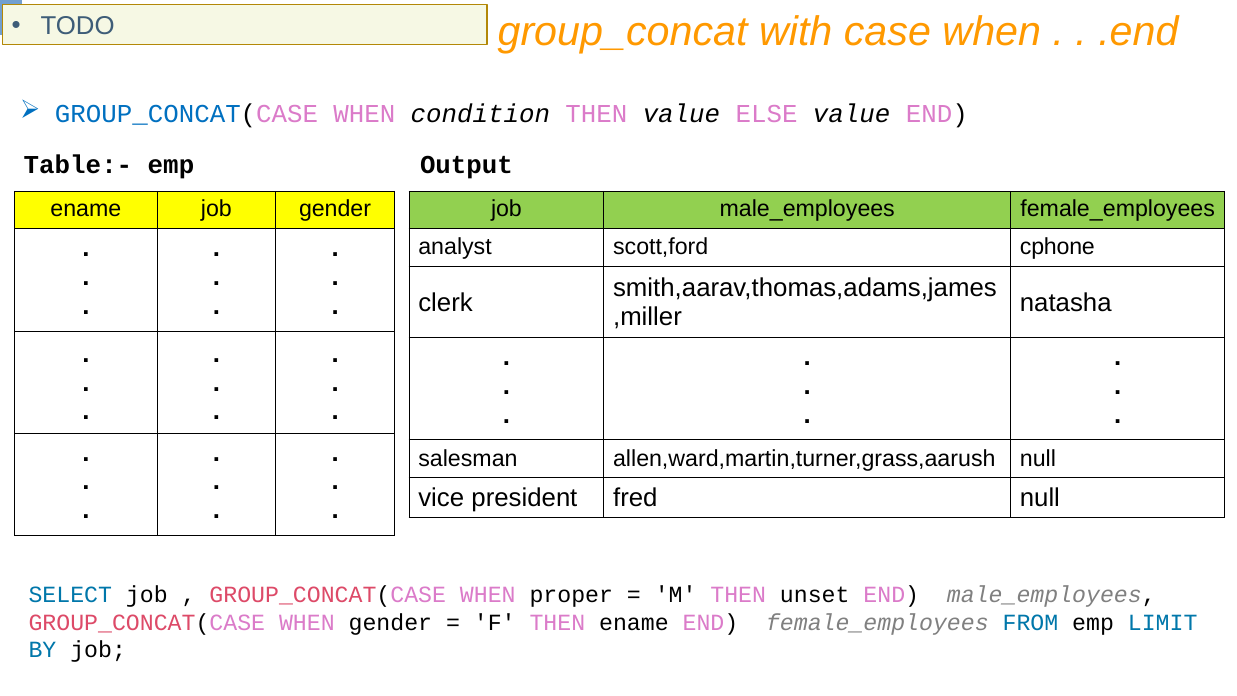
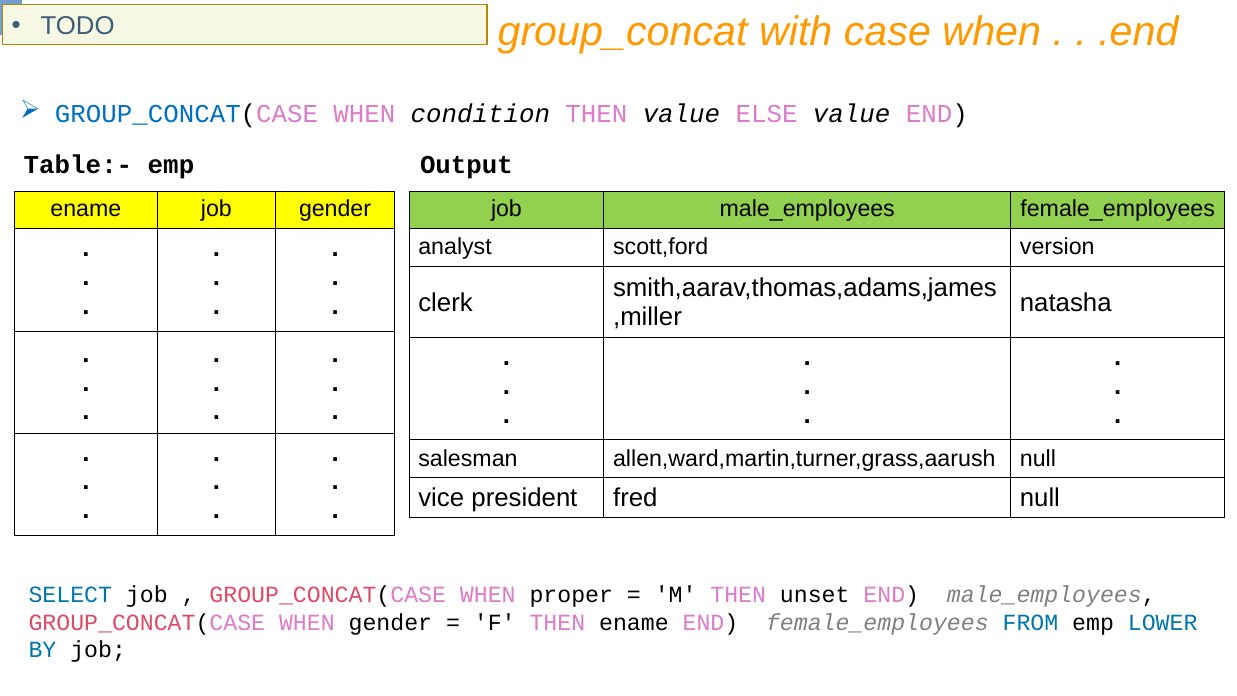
cphone: cphone -> version (1057, 247)
LIMIT: LIMIT -> LOWER (1163, 622)
